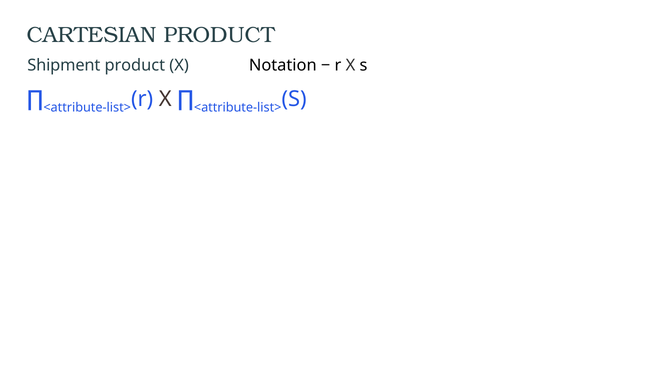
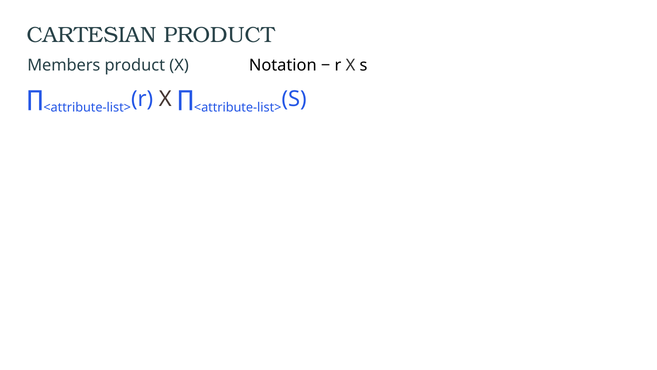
Shipment: Shipment -> Members (64, 65)
